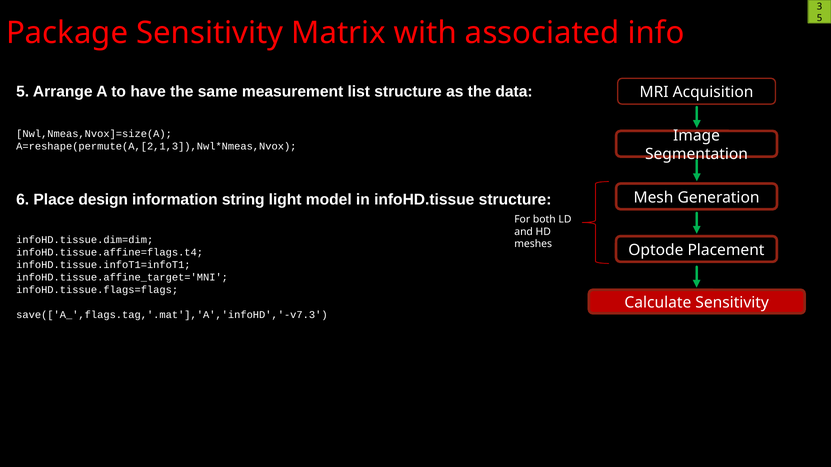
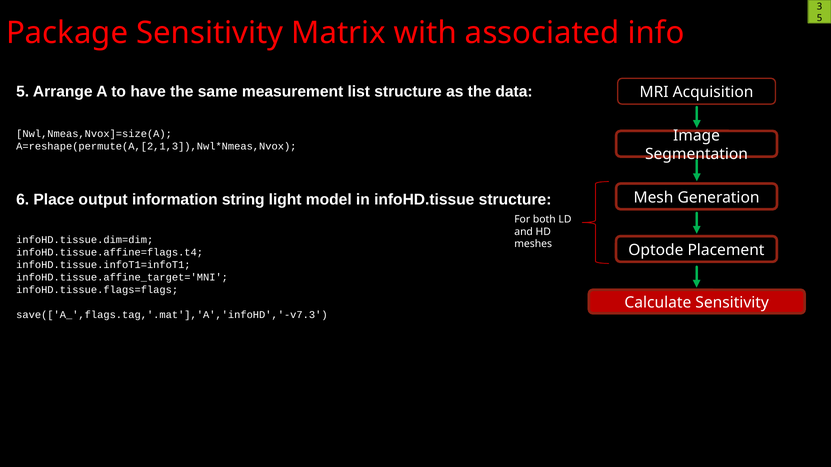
design: design -> output (103, 200)
